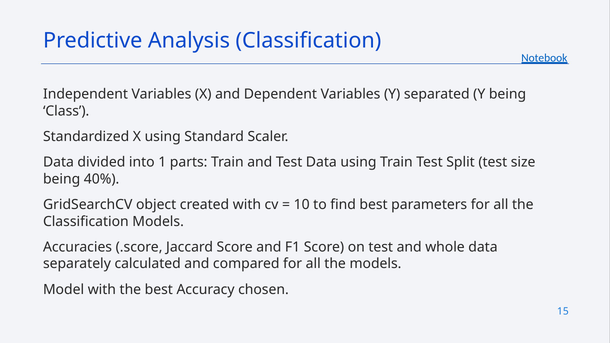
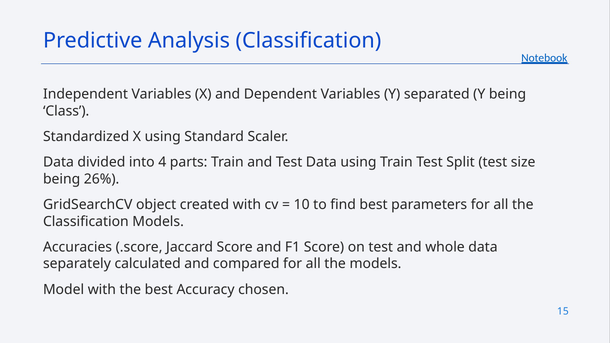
1: 1 -> 4 (162, 162)
40%: 40% -> 26% (102, 179)
